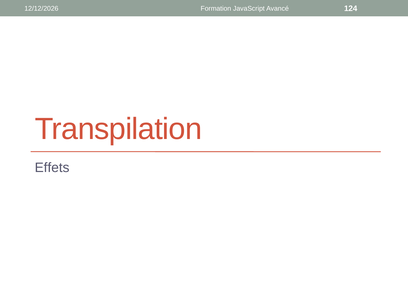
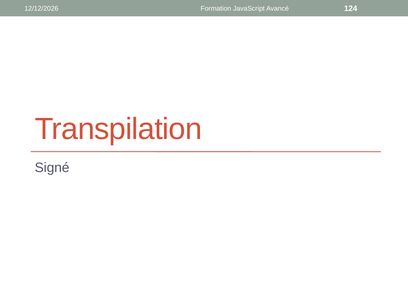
Effets: Effets -> Signé (52, 168)
